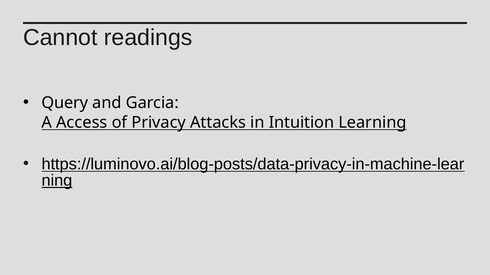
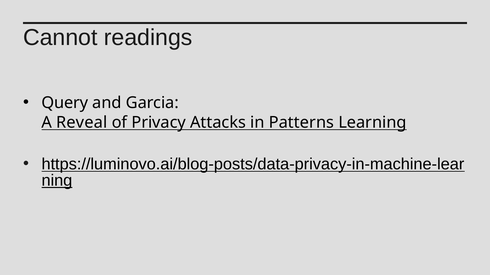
Access: Access -> Reveal (82, 123)
Intuition: Intuition -> Patterns (301, 123)
